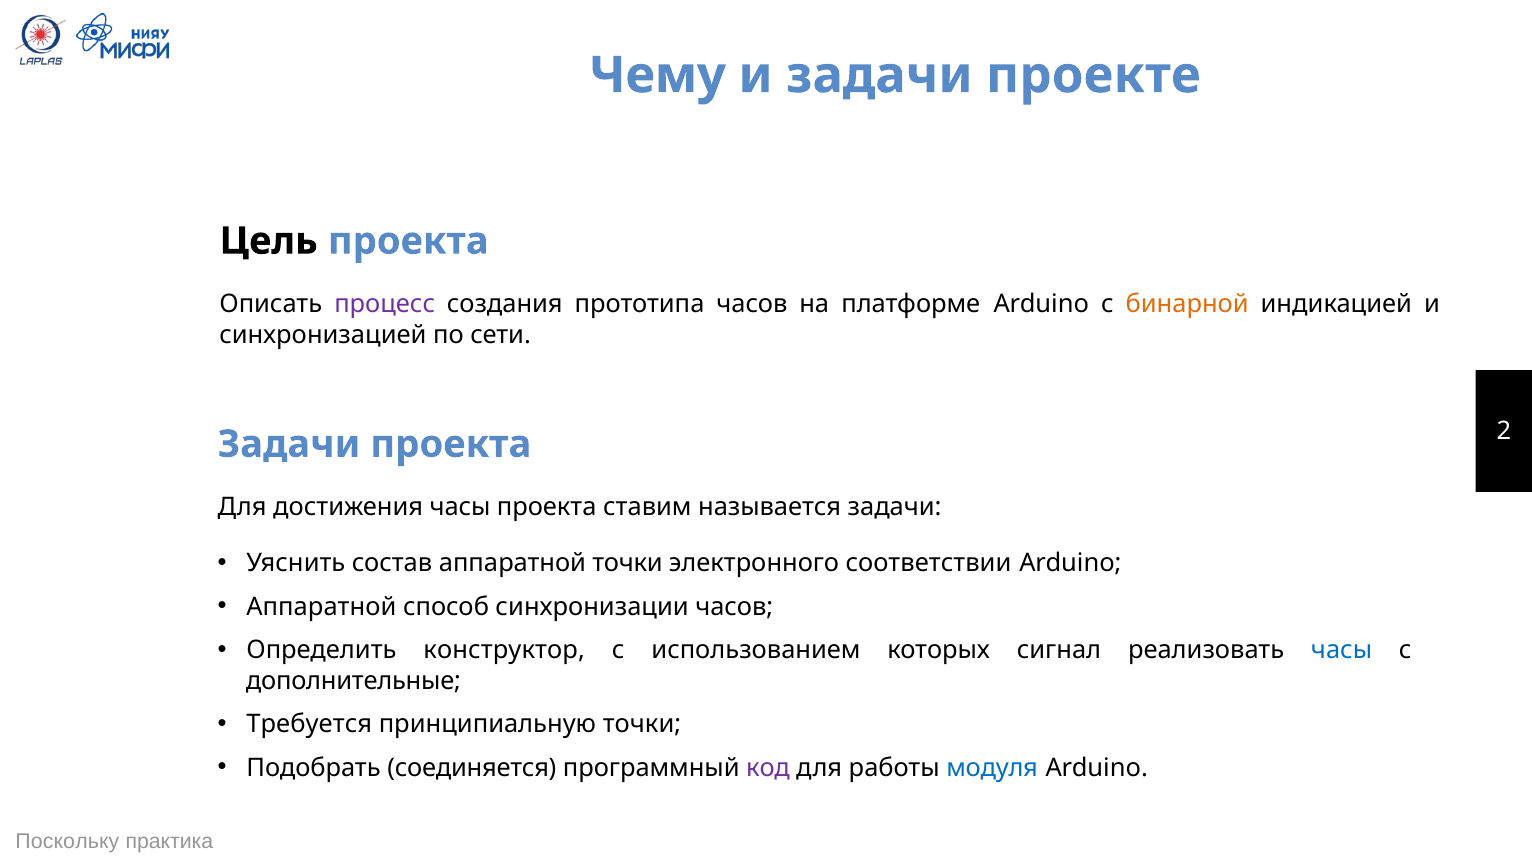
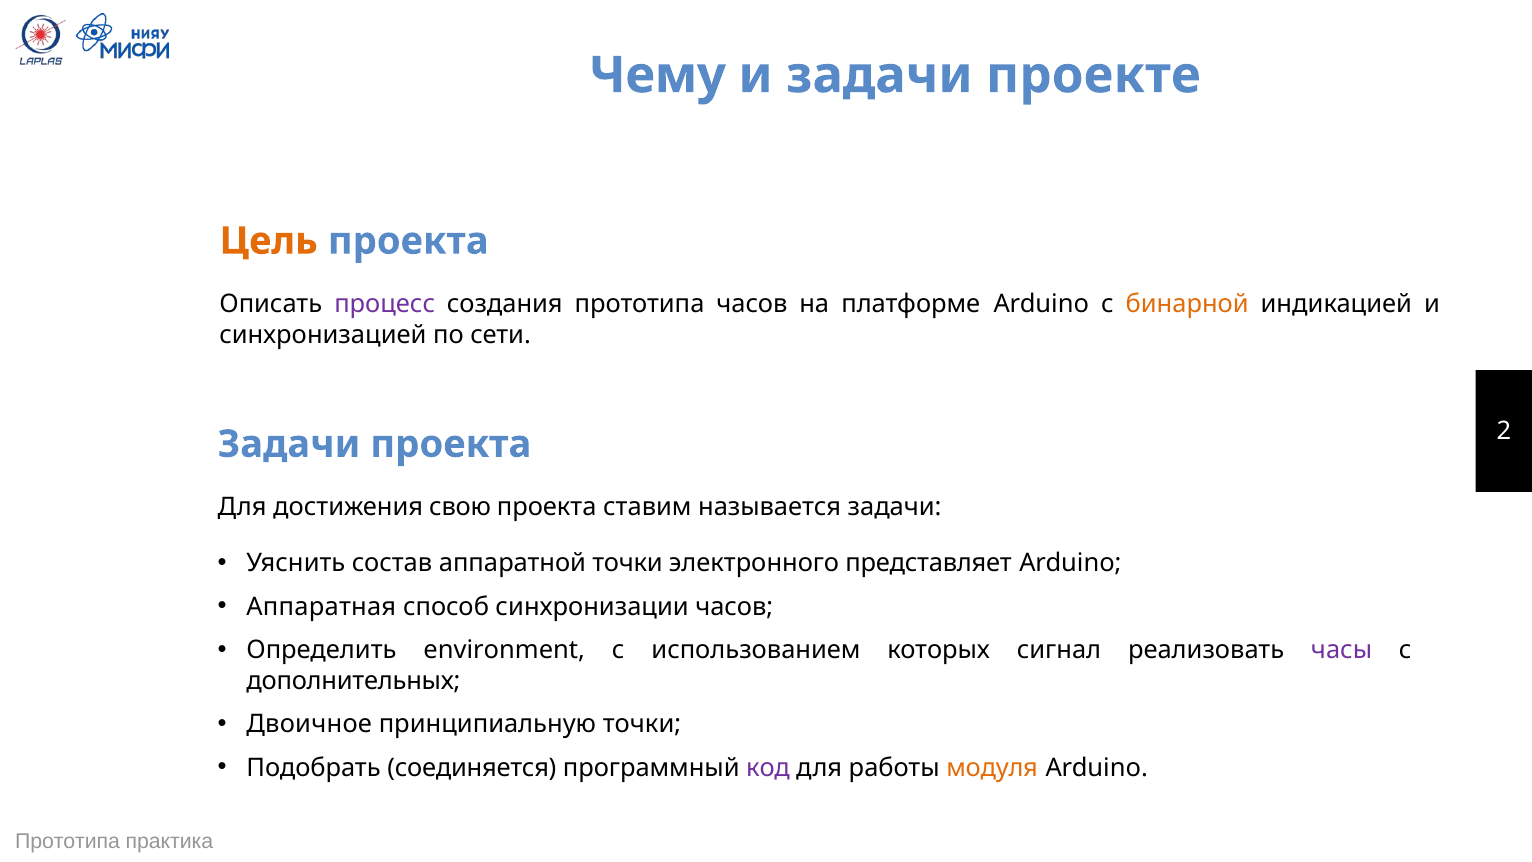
Цель colour: black -> orange (269, 241)
достижения часы: часы -> свою (460, 507)
соответствии: соответствии -> представляет (929, 563)
Аппаратной: Аппаратной -> Аппаратная (321, 607)
конструктор: конструктор -> environment (504, 650)
часы colour: blue -> purple (1342, 650)
дополнительные: дополнительные -> дополнительных (353, 681)
Требуется: Требуется -> Двоичное (309, 724)
модуля colour: blue -> orange (992, 768)
Поскольку: Поскольку -> Прототипа (67, 841)
